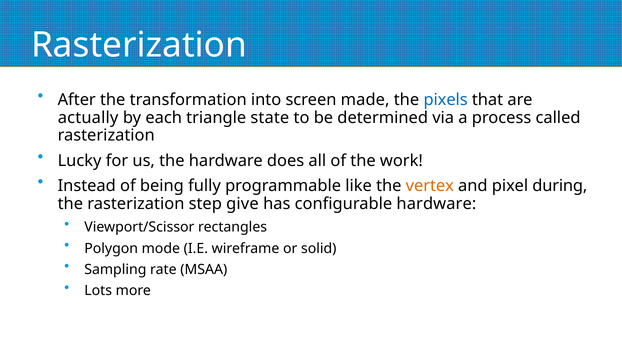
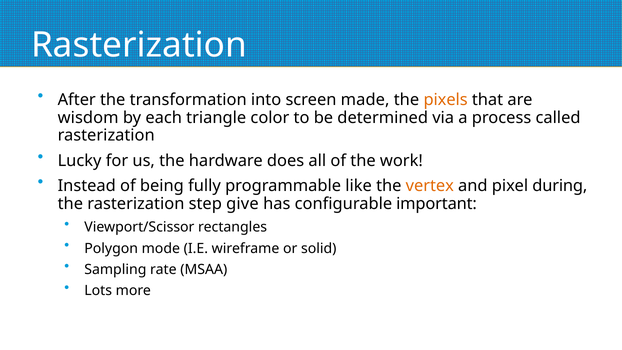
pixels colour: blue -> orange (446, 100)
actually: actually -> wisdom (88, 118)
state: state -> color (270, 118)
configurable hardware: hardware -> important (437, 204)
